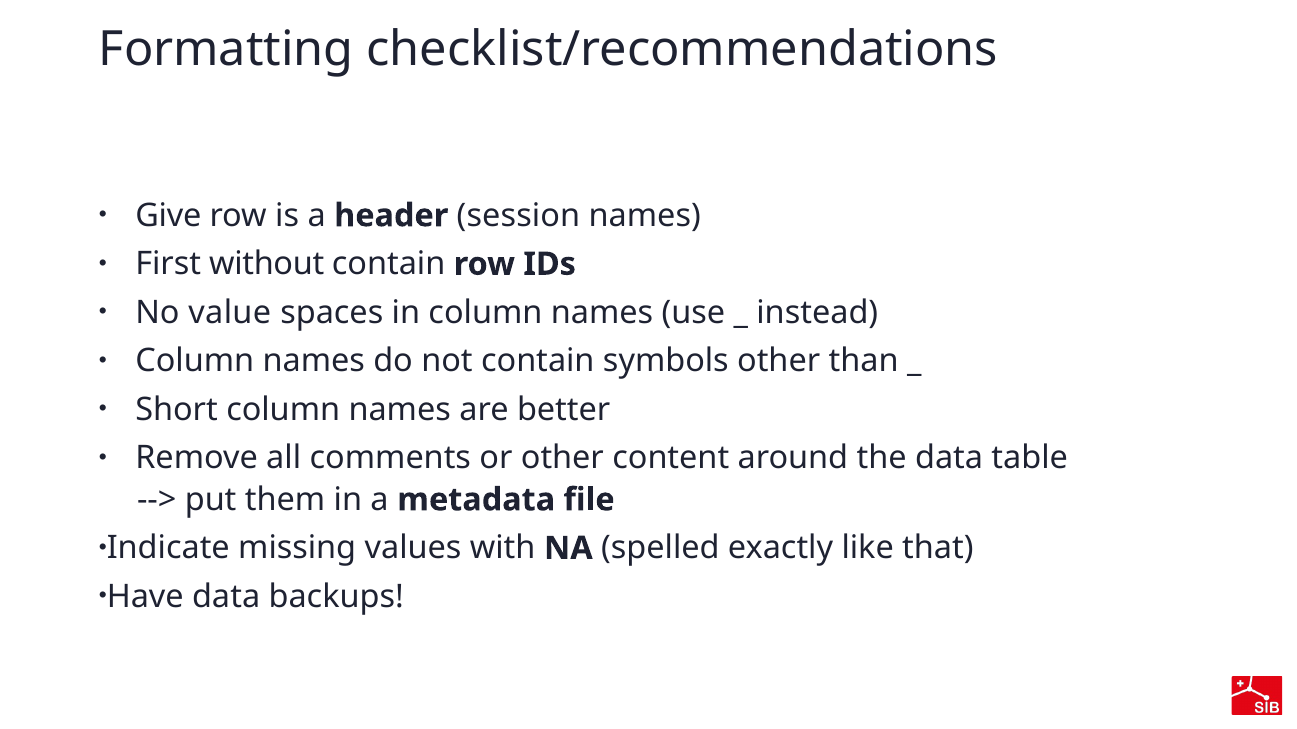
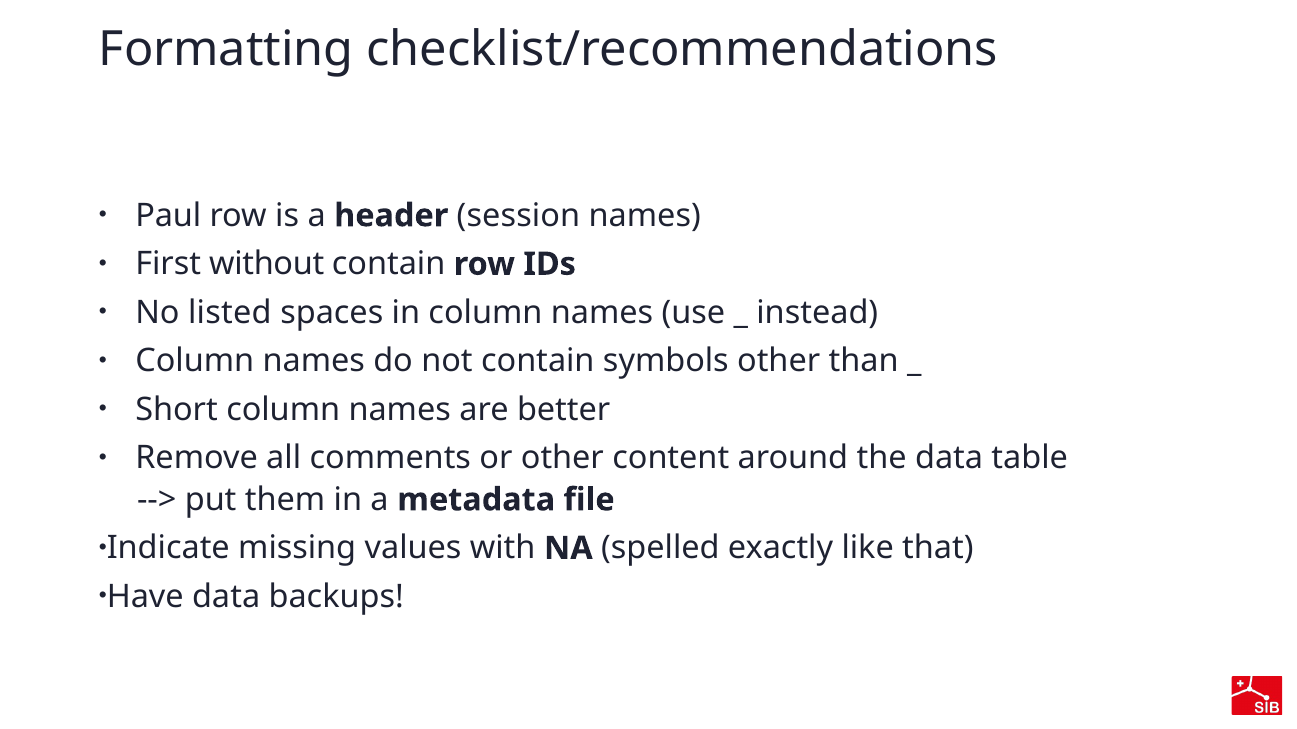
Give: Give -> Paul (168, 216)
value: value -> listed (230, 313)
